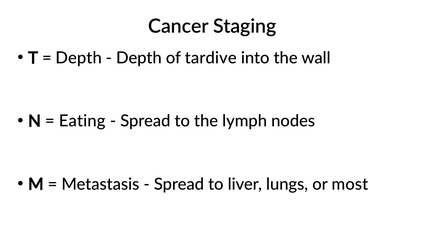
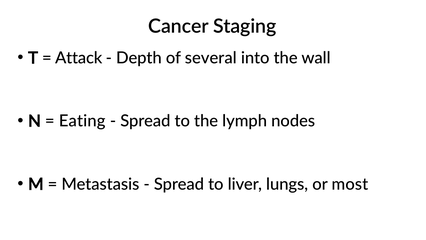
Depth: Depth -> Attack (79, 58)
tardive: tardive -> several (211, 58)
